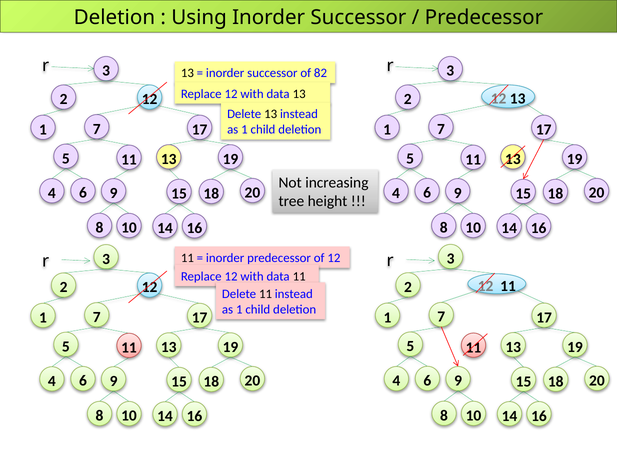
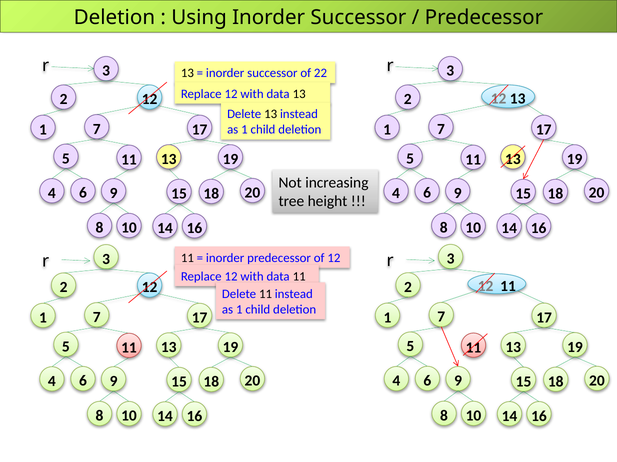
82: 82 -> 22 (320, 73)
